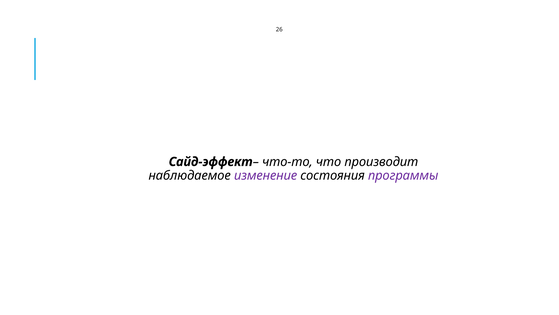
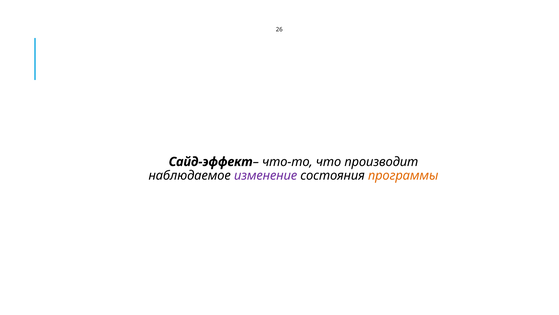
программы colour: purple -> orange (403, 175)
